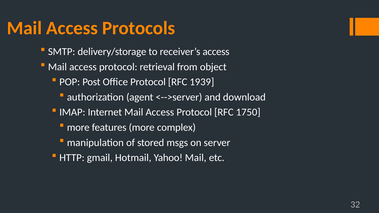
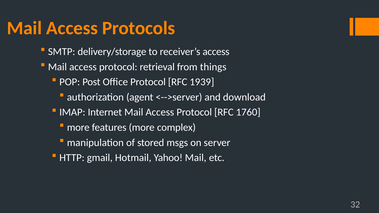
object: object -> things (213, 67)
1750: 1750 -> 1760 (248, 112)
